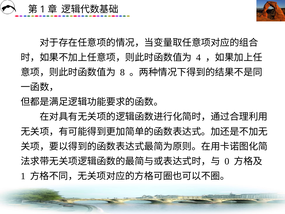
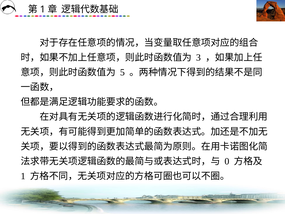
4: 4 -> 3 (198, 57)
8: 8 -> 5 (122, 72)
